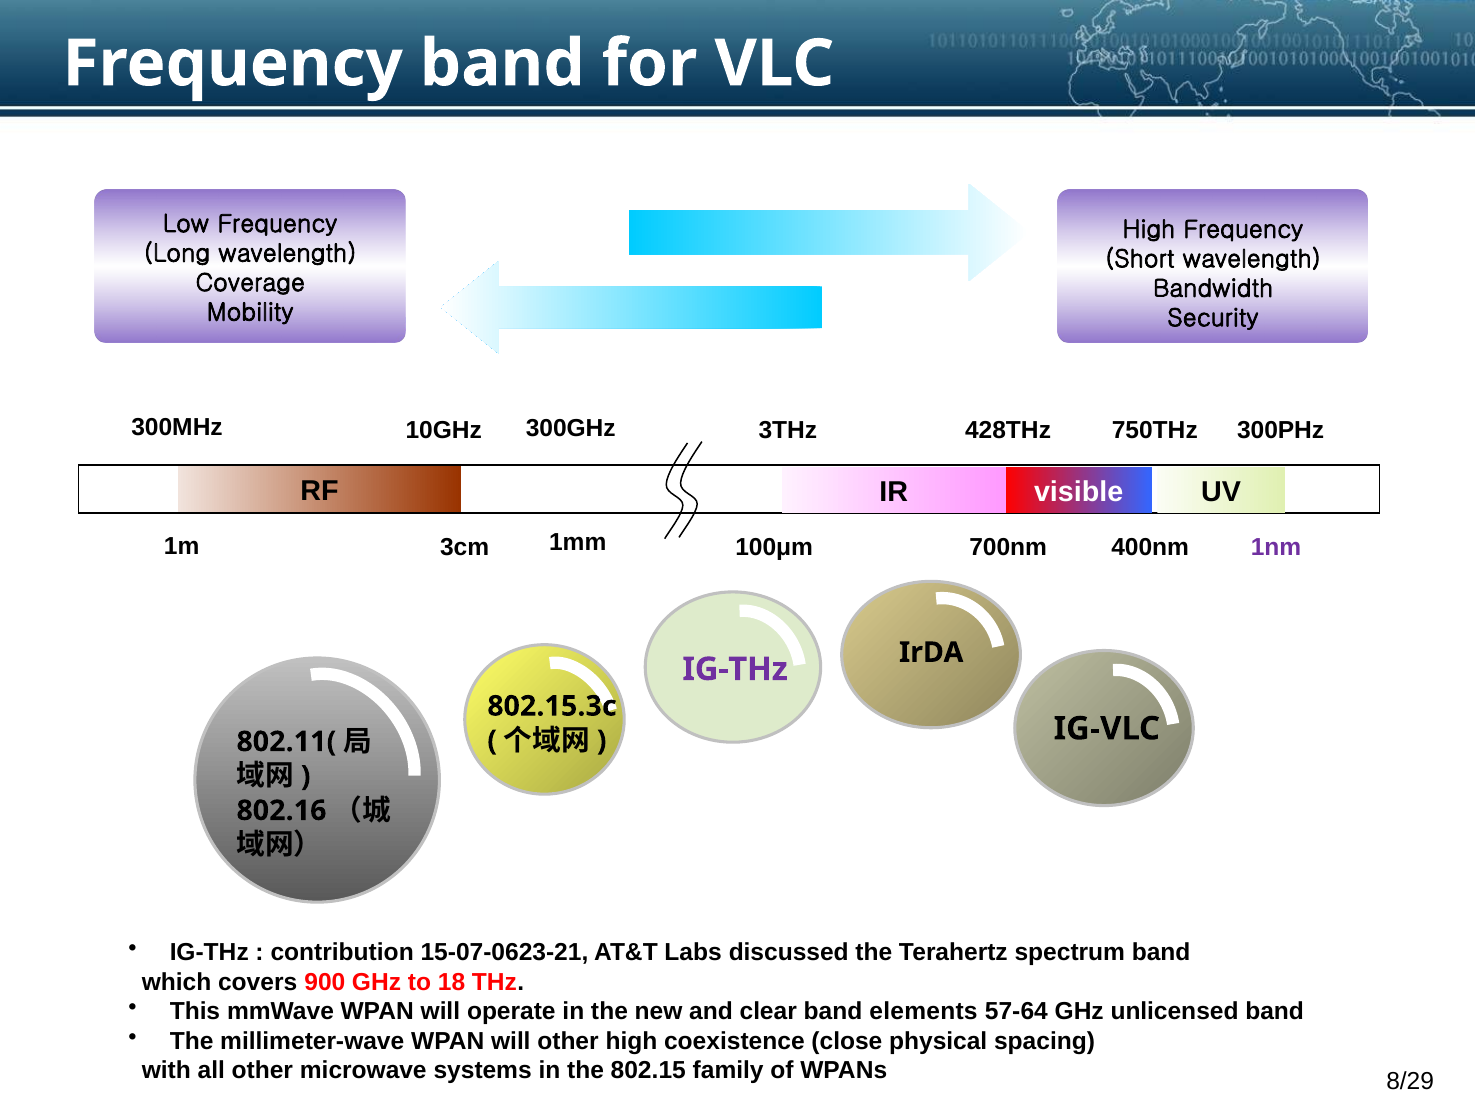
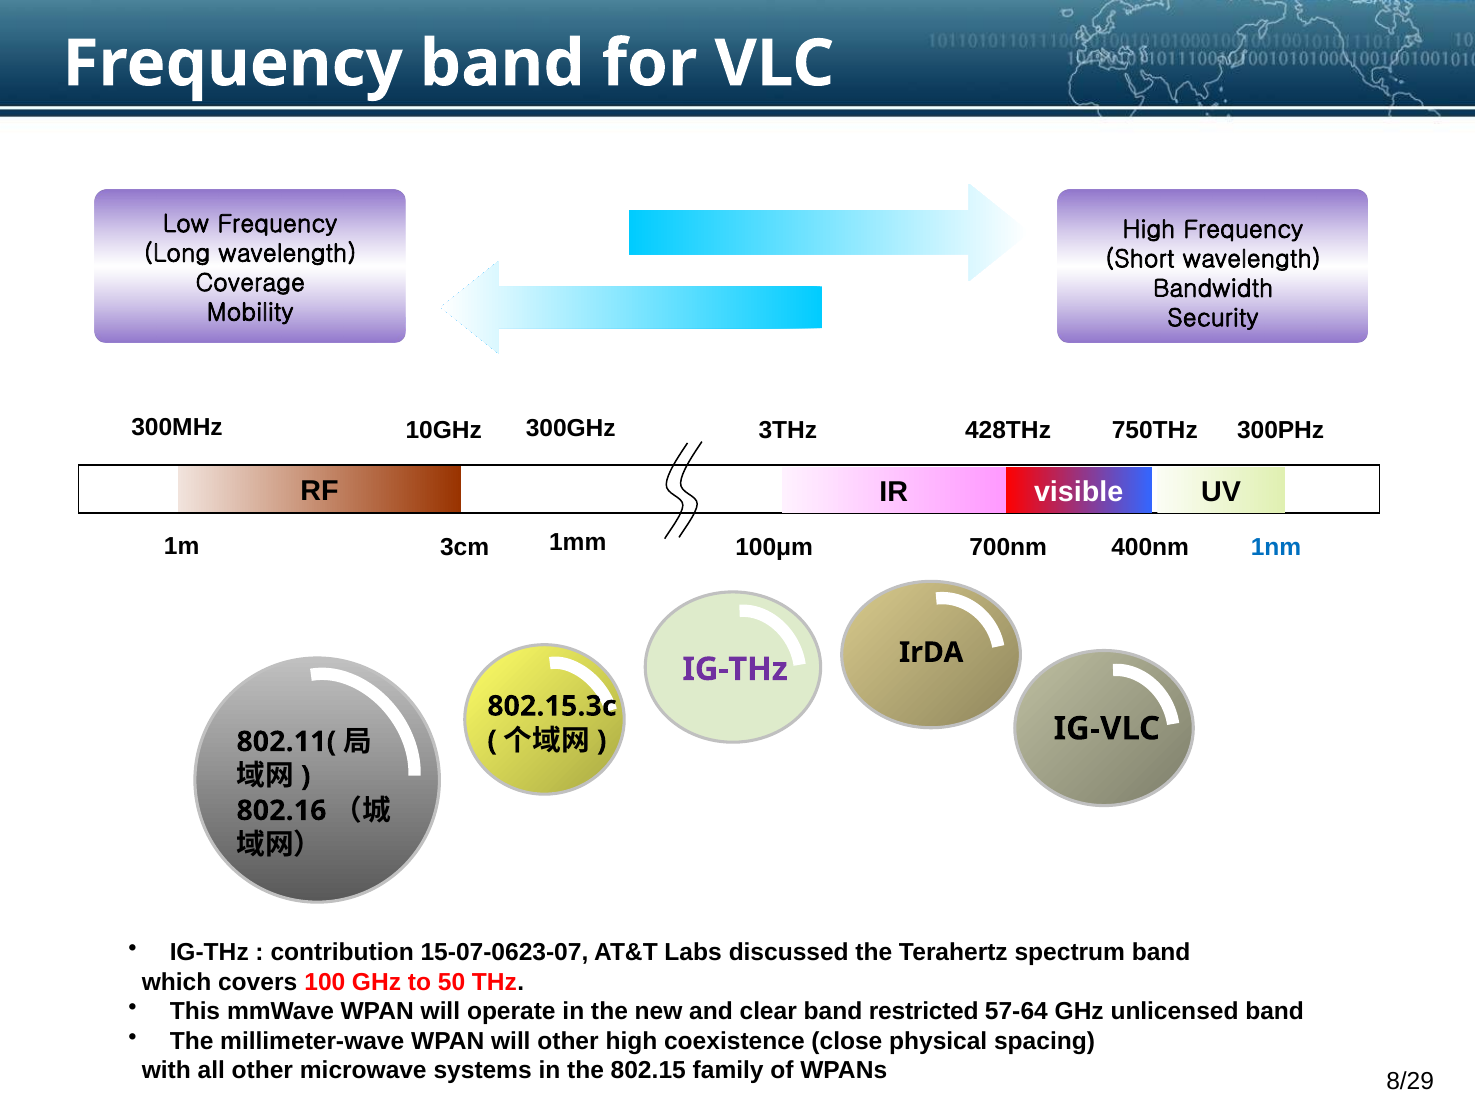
1nm colour: purple -> blue (1276, 548)
15-07-0623-21: 15-07-0623-21 -> 15-07-0623-07 (504, 953)
900: 900 -> 100 (325, 983)
18: 18 -> 50 (452, 983)
elements: elements -> restricted (924, 1012)
